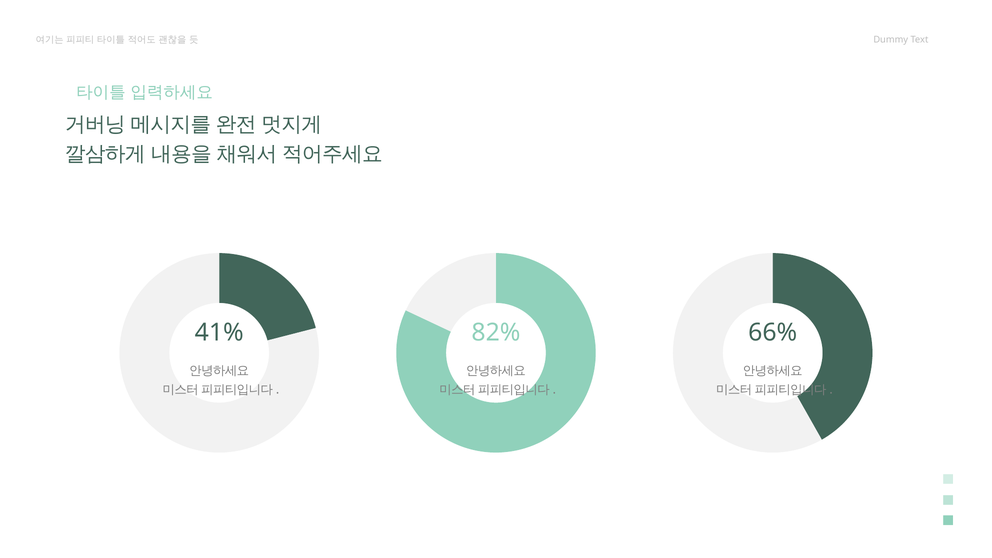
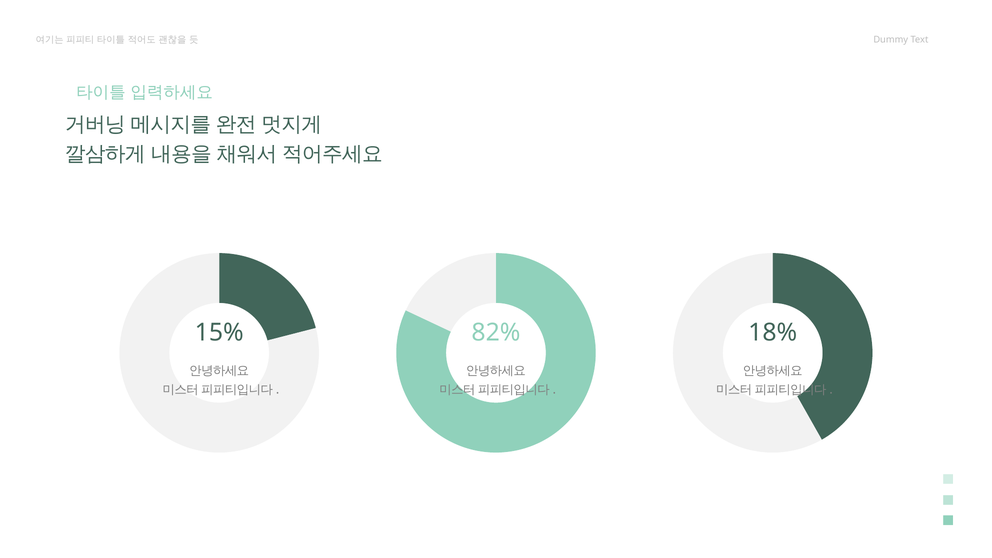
41%: 41% -> 15% (219, 332)
66%: 66% -> 18% (773, 332)
